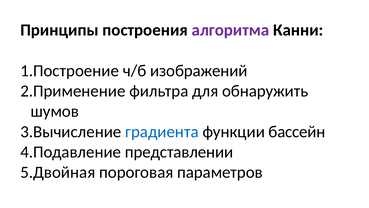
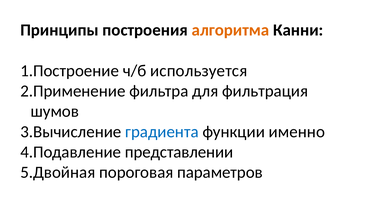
алгоритма colour: purple -> orange (230, 30)
изображений: изображений -> используется (199, 71)
обнаружить: обнаружить -> фильтрация (265, 91)
бассейн: бассейн -> именно (297, 131)
